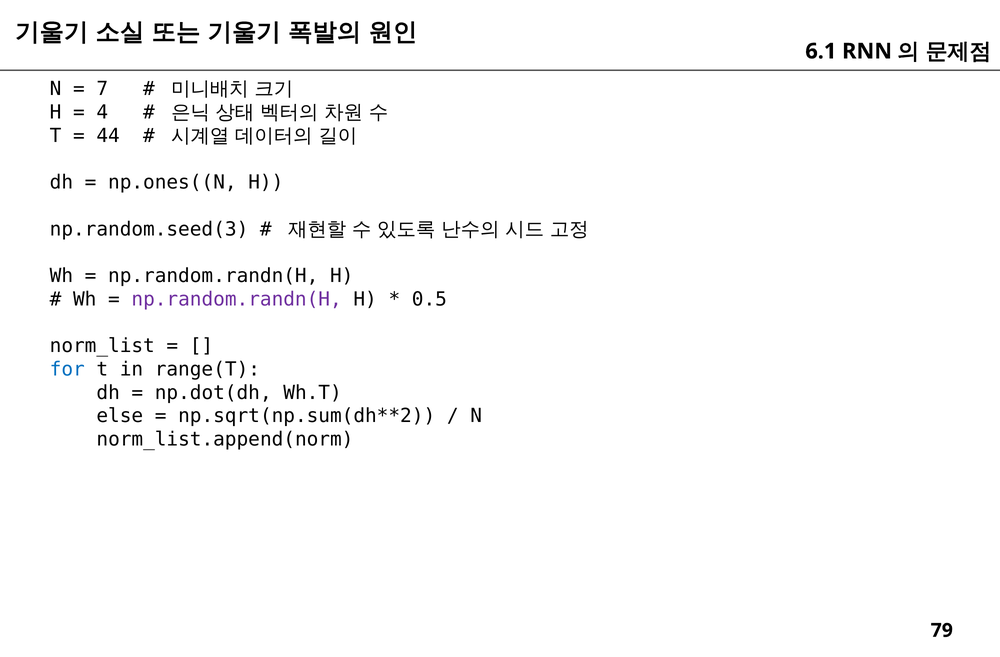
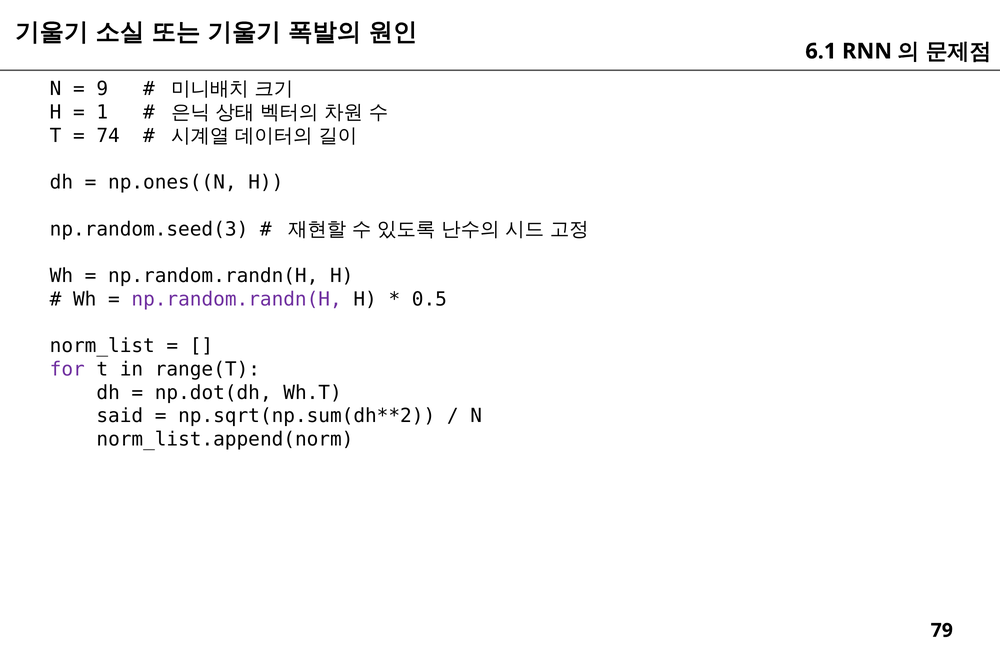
7: 7 -> 9 (102, 89)
4: 4 -> 1 (102, 112)
44: 44 -> 74 (108, 136)
for colour: blue -> purple (67, 369)
else: else -> said (120, 416)
